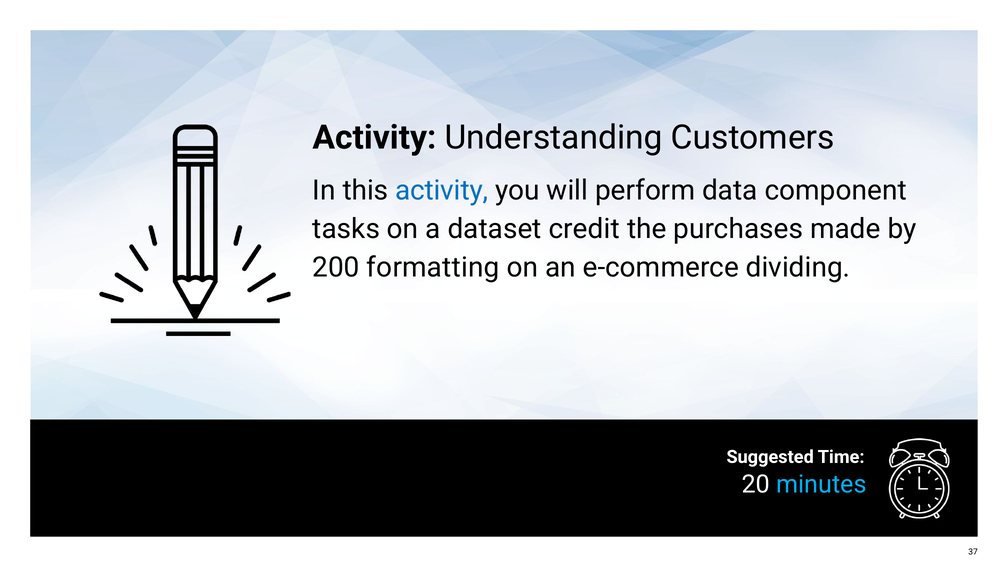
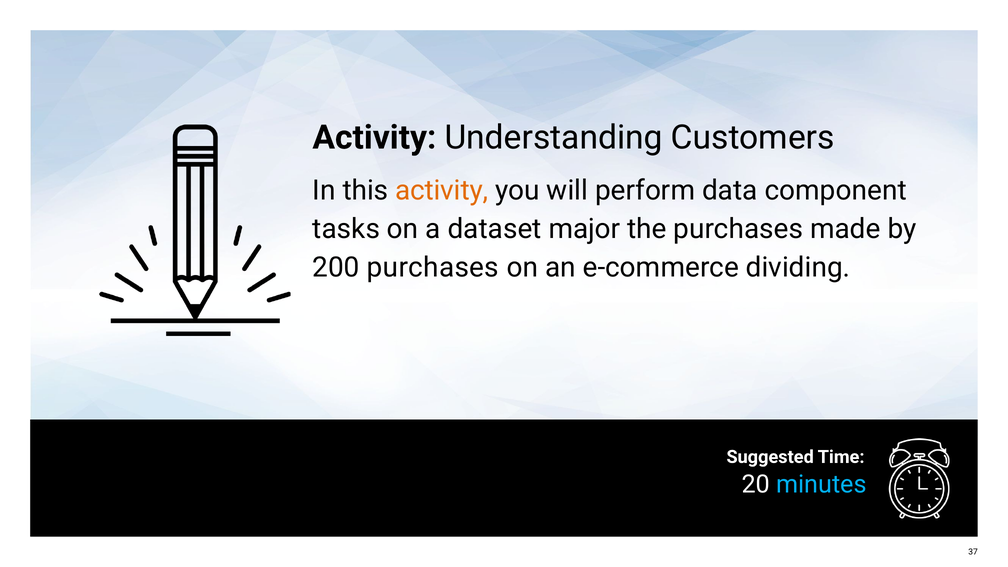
activity colour: blue -> orange (442, 190)
credit: credit -> major (584, 229)
200 formatting: formatting -> purchases (433, 268)
